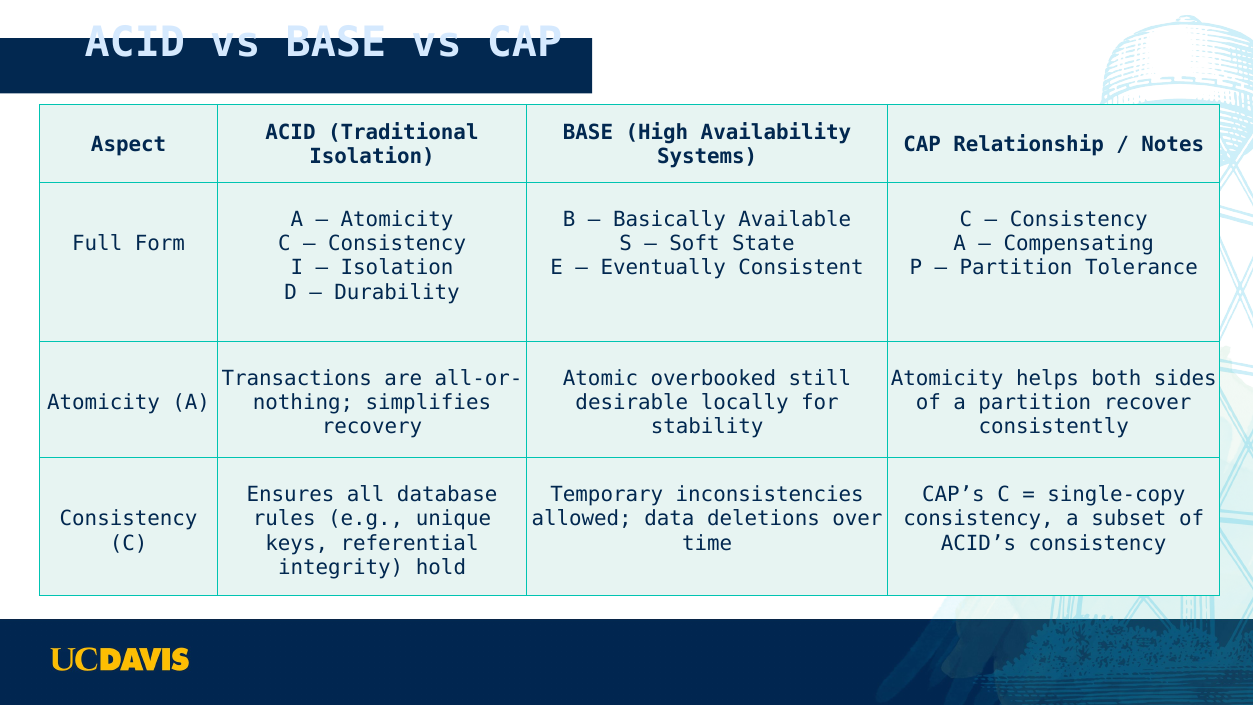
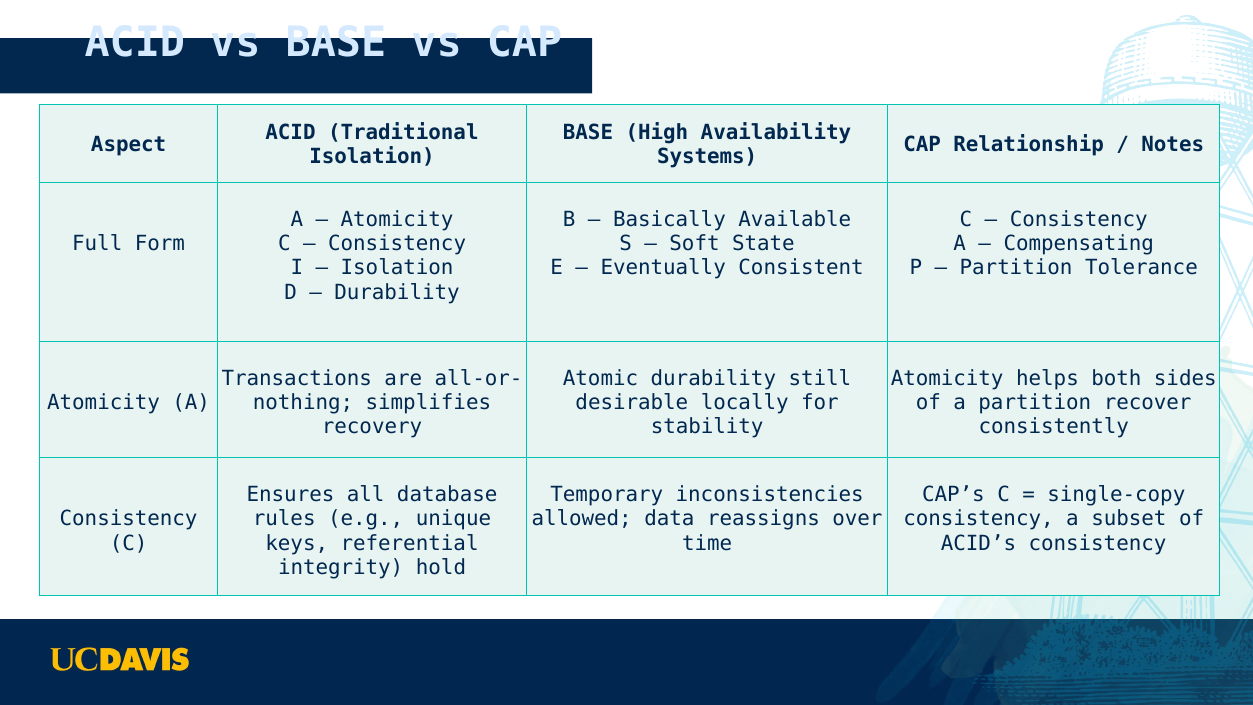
Atomic overbooked: overbooked -> durability (713, 379)
deletions: deletions -> reassigns (763, 519)
